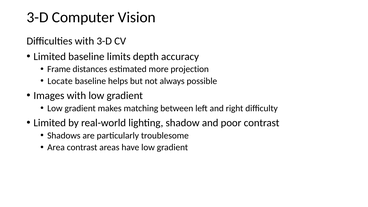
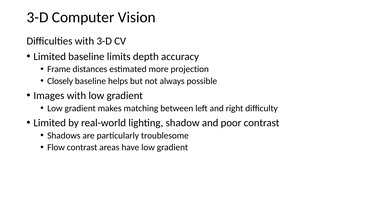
Locate: Locate -> Closely (60, 81)
Area: Area -> Flow (56, 147)
